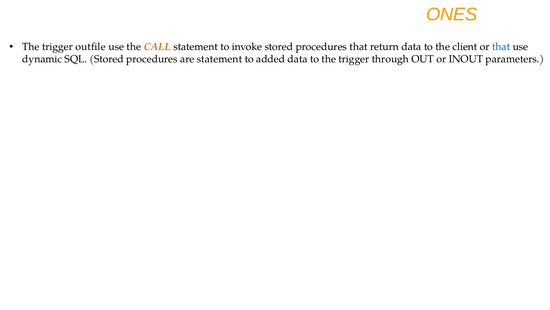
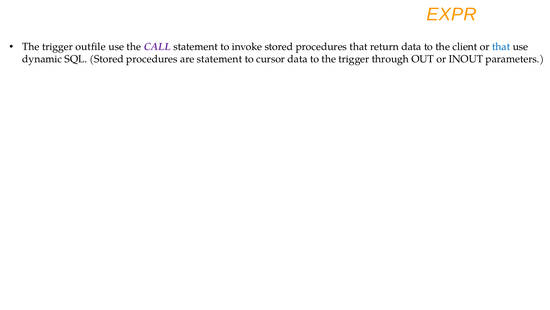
ONES: ONES -> EXPR (452, 14)
CALL colour: orange -> purple (157, 47)
added: added -> cursor (271, 59)
